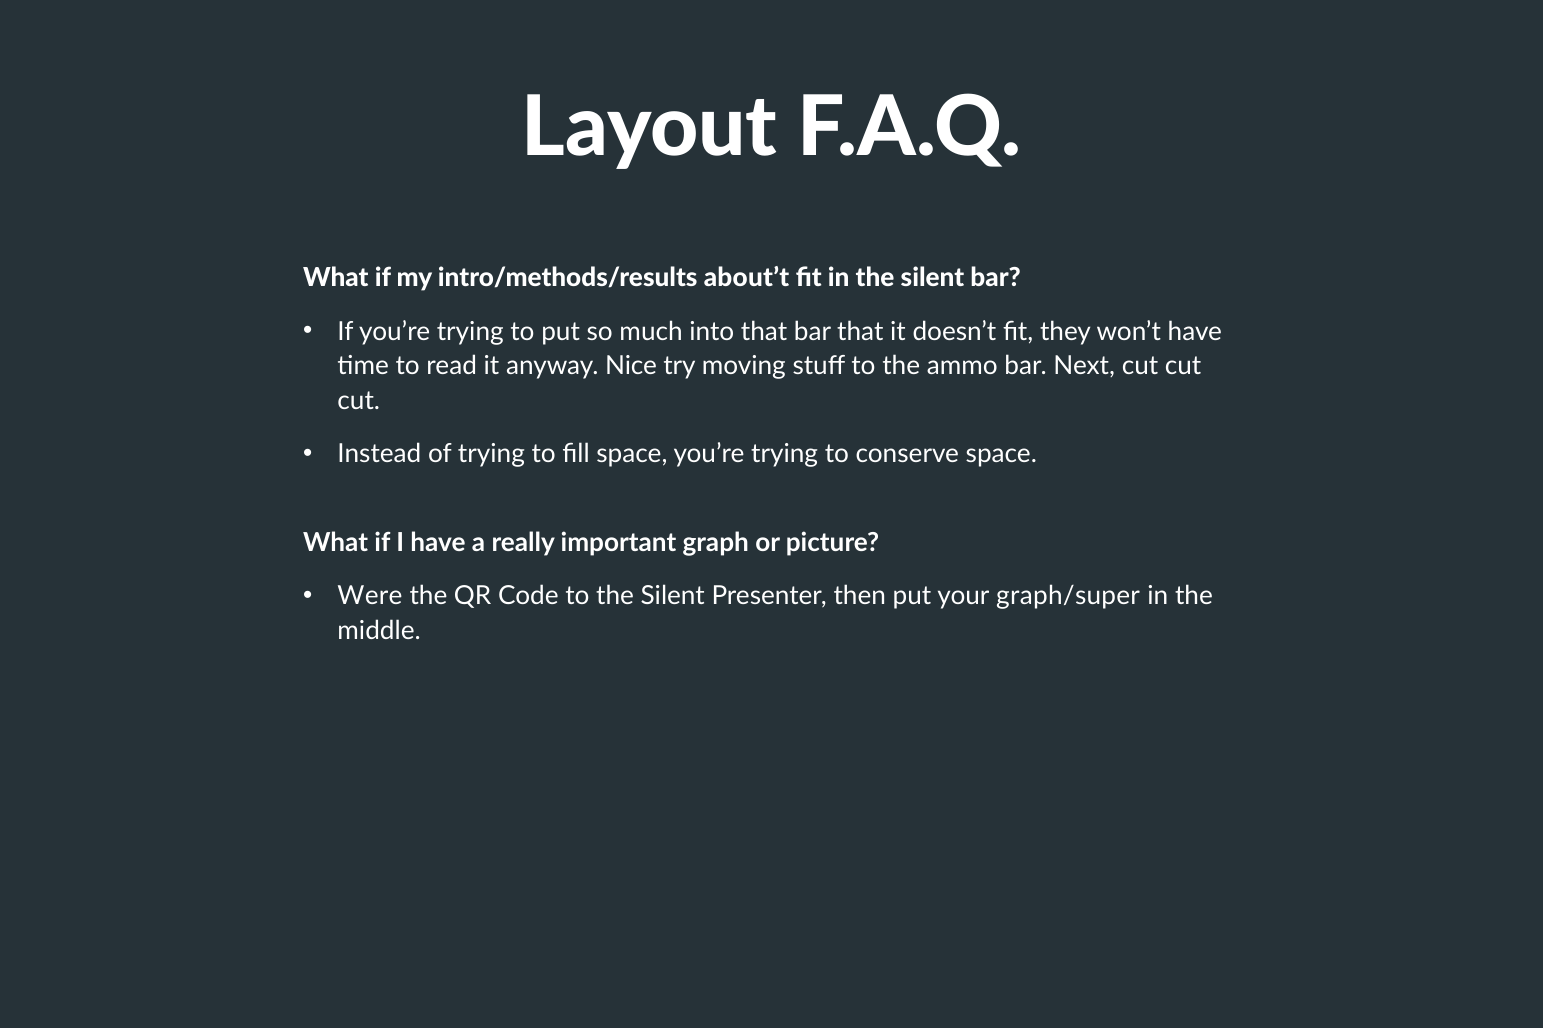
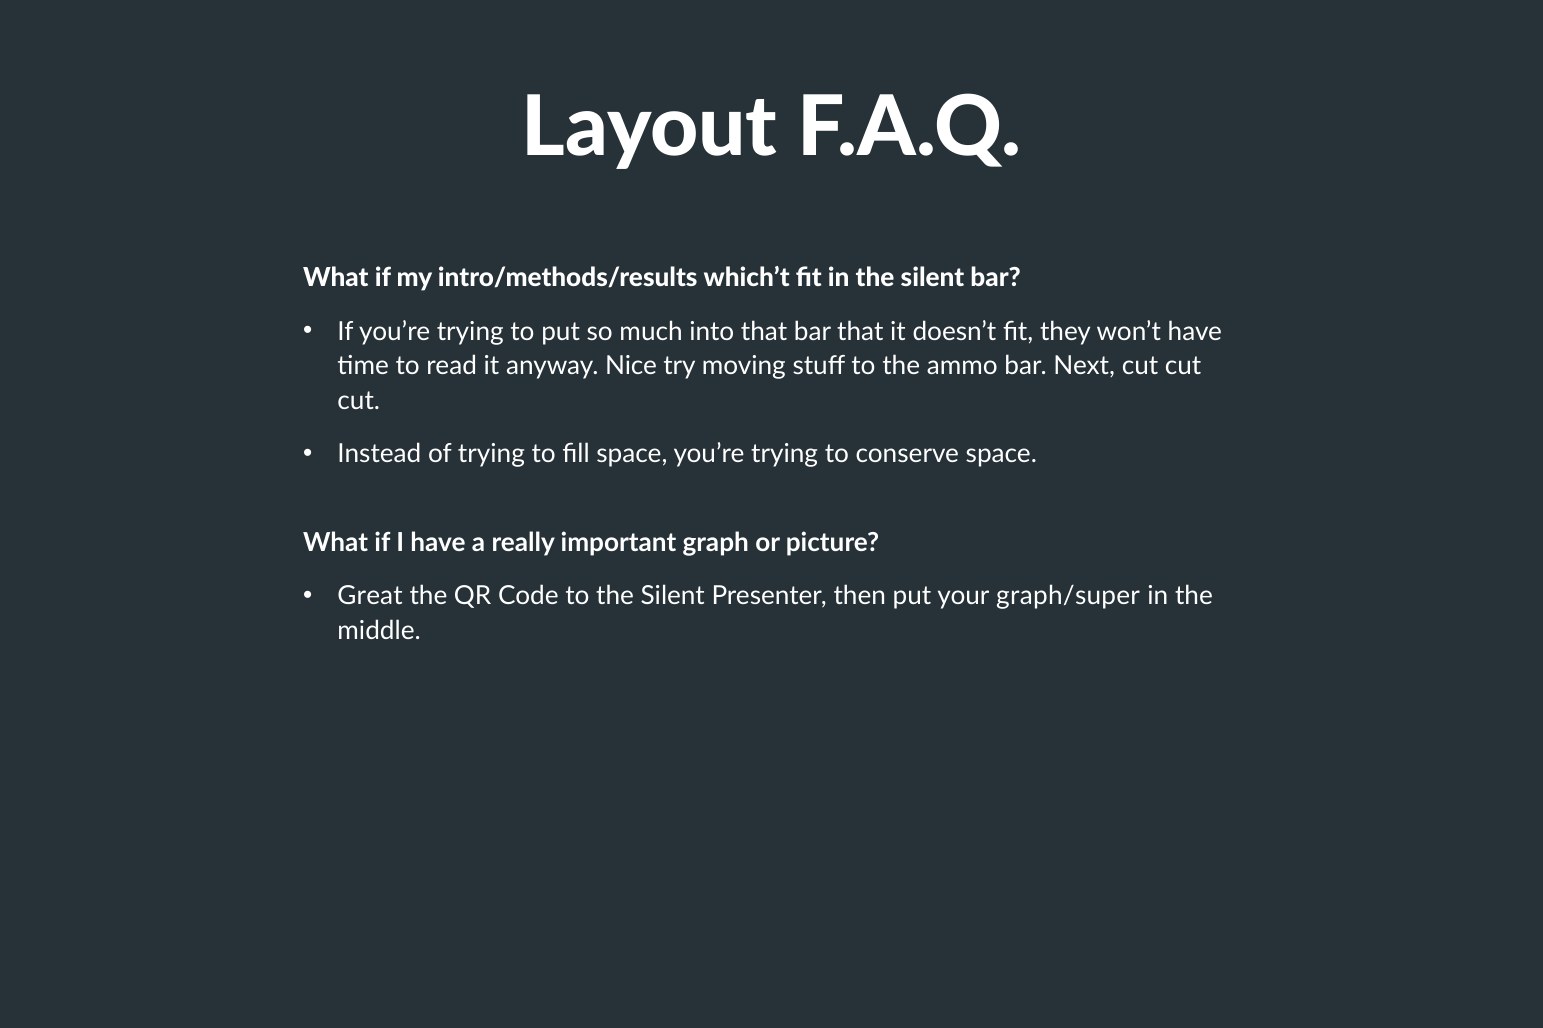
about’t: about’t -> which’t (747, 278)
Were: Were -> Great (370, 596)
